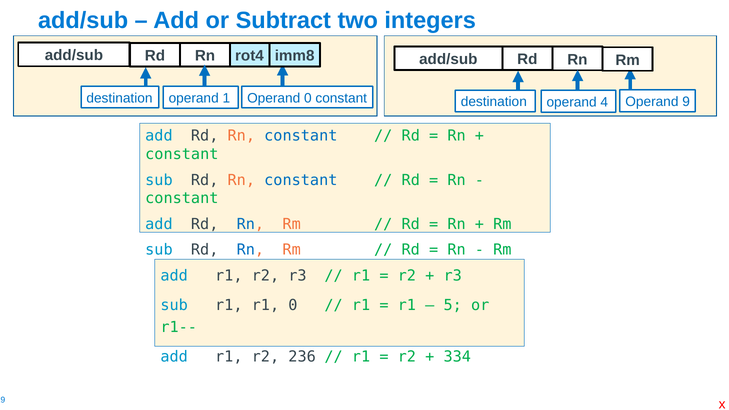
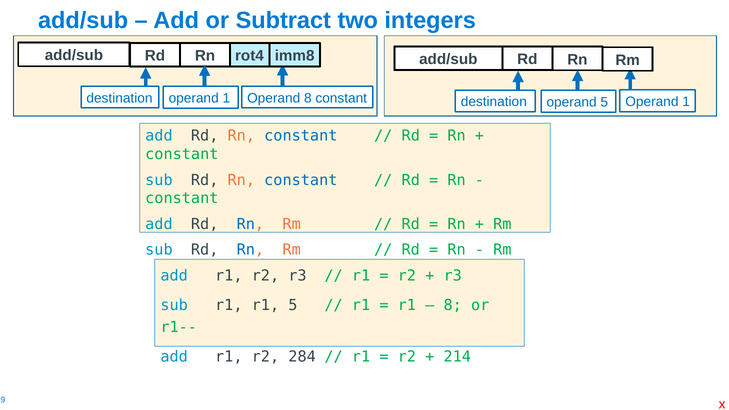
Operand 0: 0 -> 8 (308, 98)
1 Operand 9: 9 -> 1 (686, 102)
operand 4: 4 -> 5 (604, 102)
r1 0: 0 -> 5 (293, 305)
5: 5 -> 8 (453, 305)
236: 236 -> 284 (302, 357)
334: 334 -> 214 (457, 357)
